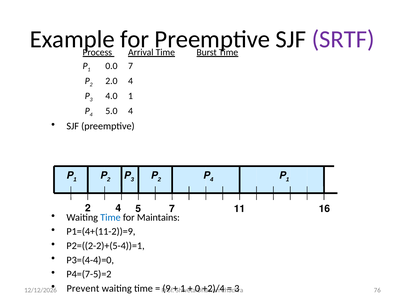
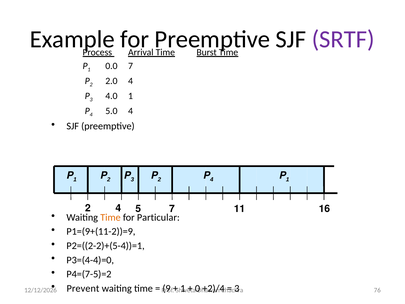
Time colour: blue -> orange (110, 217)
Maintains: Maintains -> Particular (158, 217)
P1=(4+(11-2))=9: P1=(4+(11-2))=9 -> P1=(9+(11-2))=9 (101, 231)
